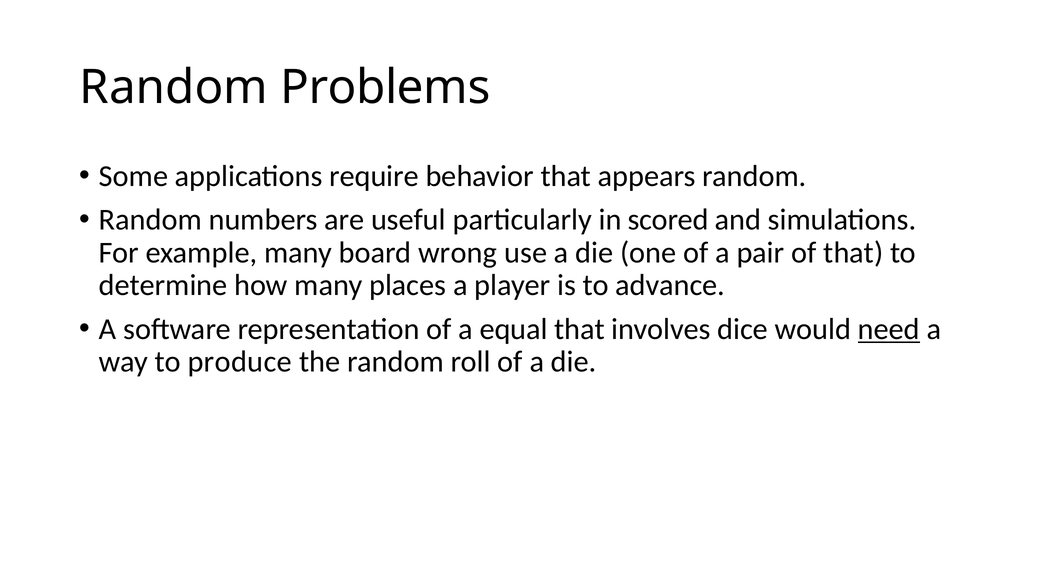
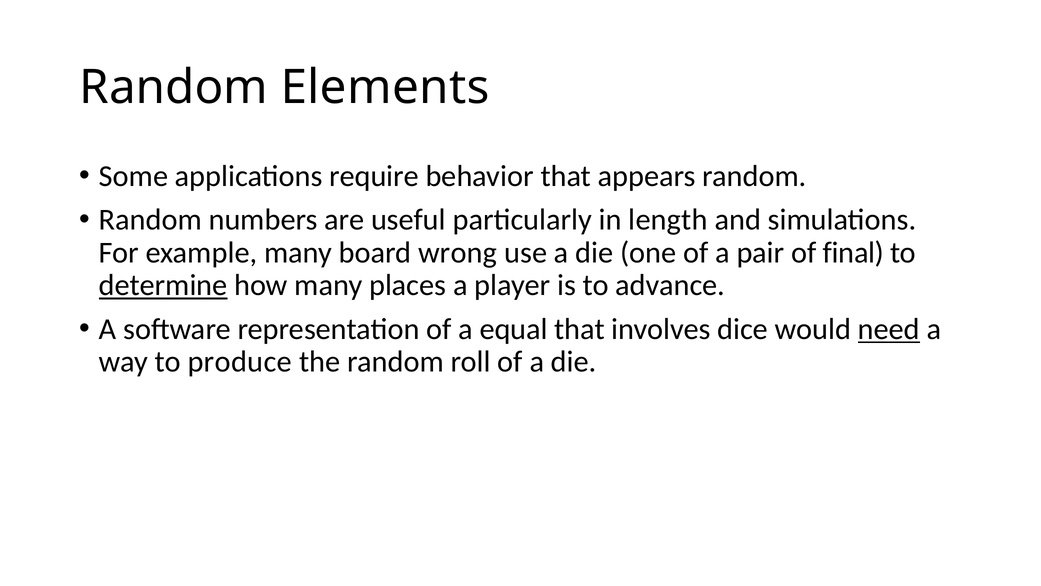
Problems: Problems -> Elements (385, 87)
scored: scored -> length (668, 220)
of that: that -> final (854, 252)
determine underline: none -> present (163, 285)
